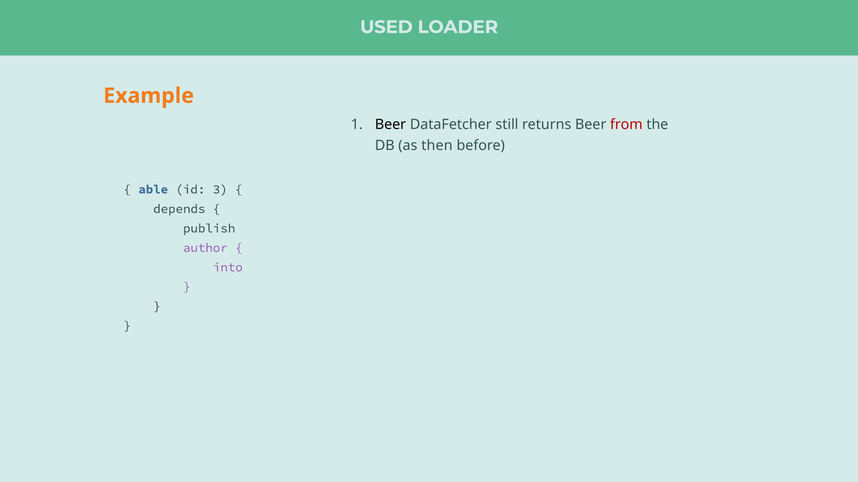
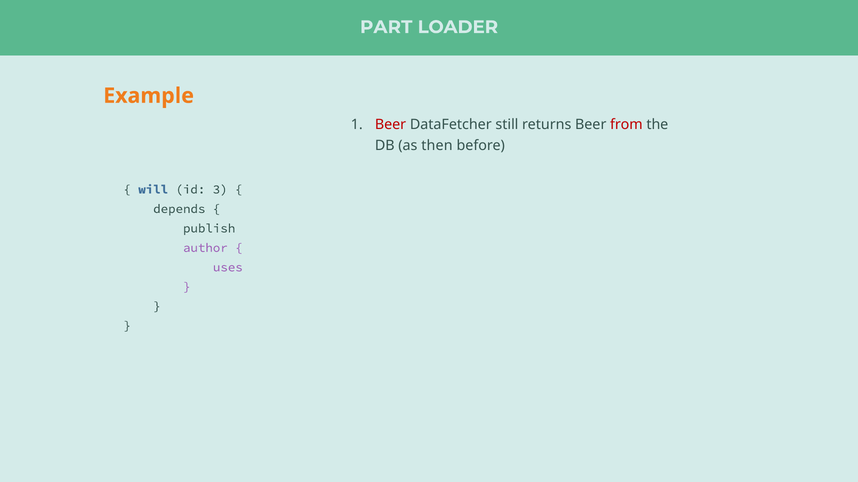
USED: USED -> PART (386, 27)
Beer colour: black -> red (390, 125)
able: able -> will (153, 190)
into: into -> uses (228, 268)
